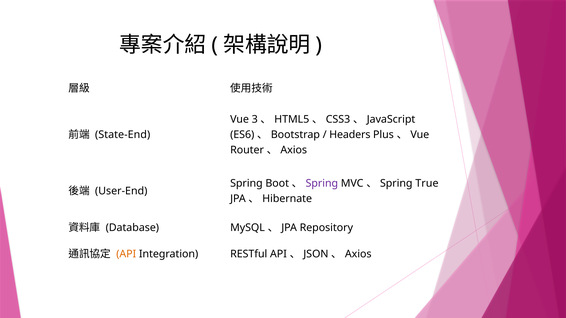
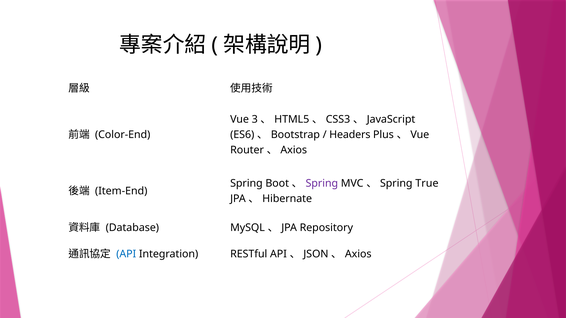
State-End: State-End -> Color-End (123, 135)
User-End: User-End -> Item-End (121, 191)
API colour: orange -> blue (126, 254)
